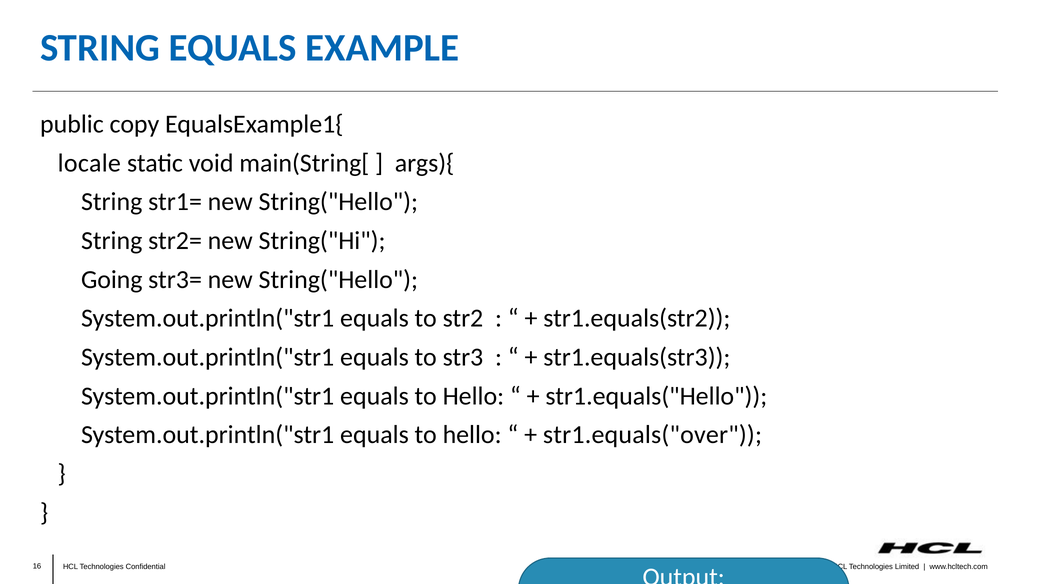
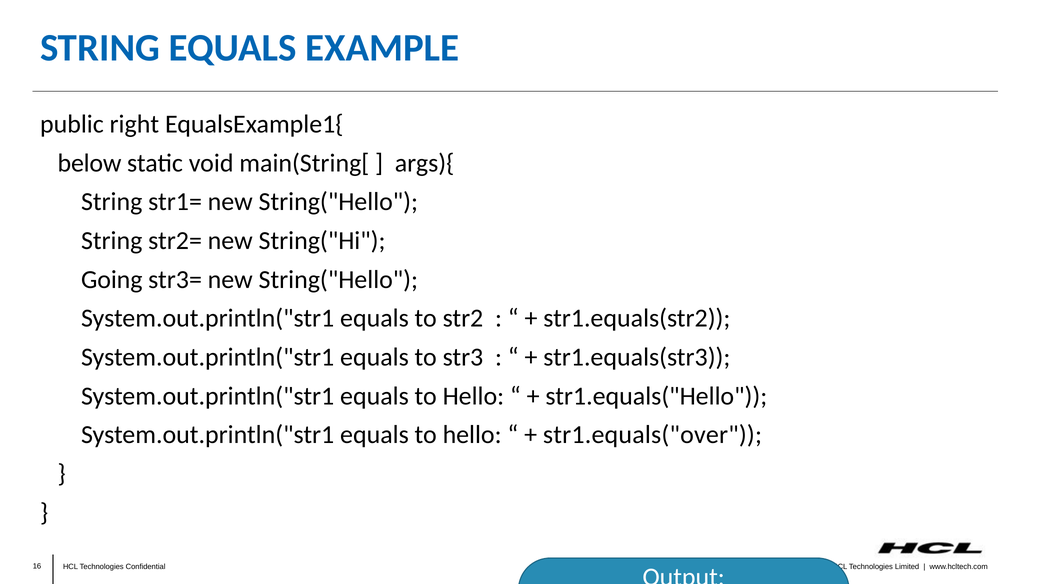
copy: copy -> right (134, 124)
locale: locale -> below (90, 163)
